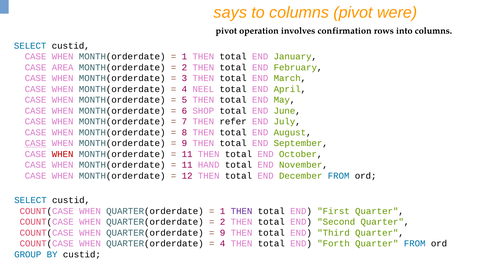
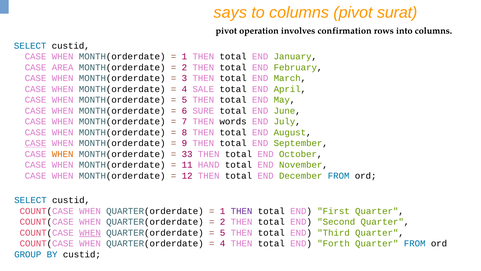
were: were -> surat (397, 13)
NEEL: NEEL -> SALE (203, 89)
SHOP: SHOP -> SURE (203, 111)
refer: refer -> words (233, 121)
WHEN colour: red -> orange (63, 154)
11: 11 -> 33 (187, 154)
WHEN underline: none -> present (90, 232)
9: 9 -> 5 (223, 232)
